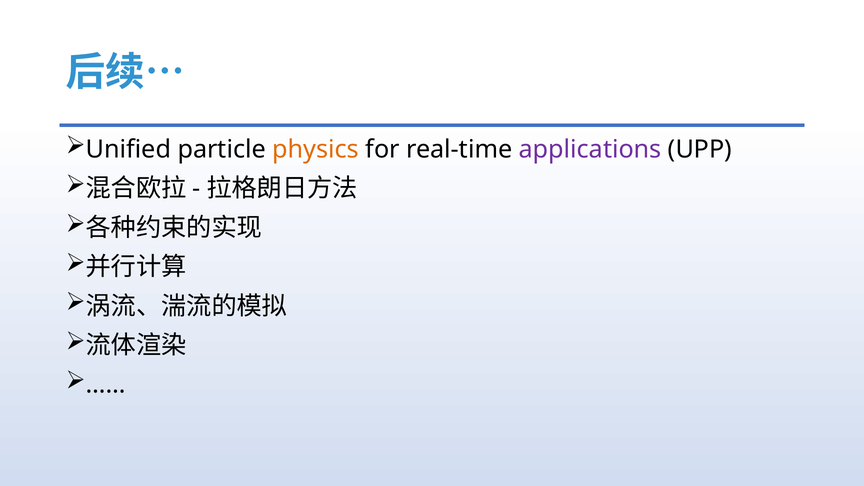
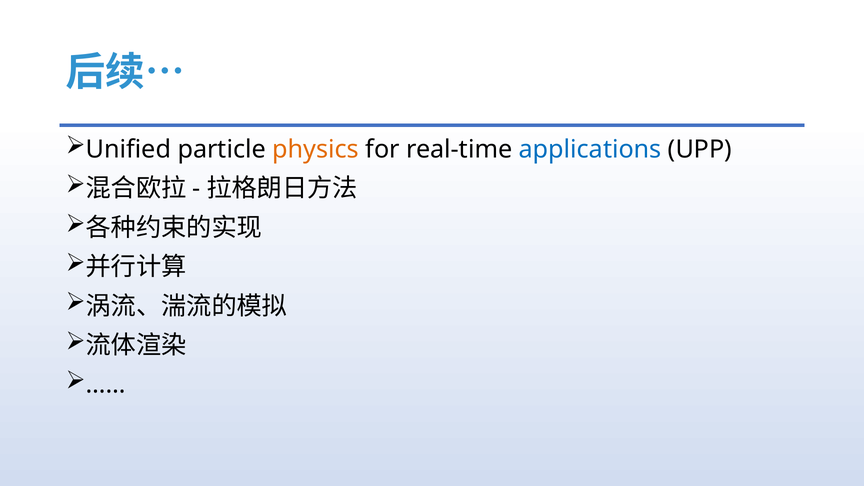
applications colour: purple -> blue (590, 149)
